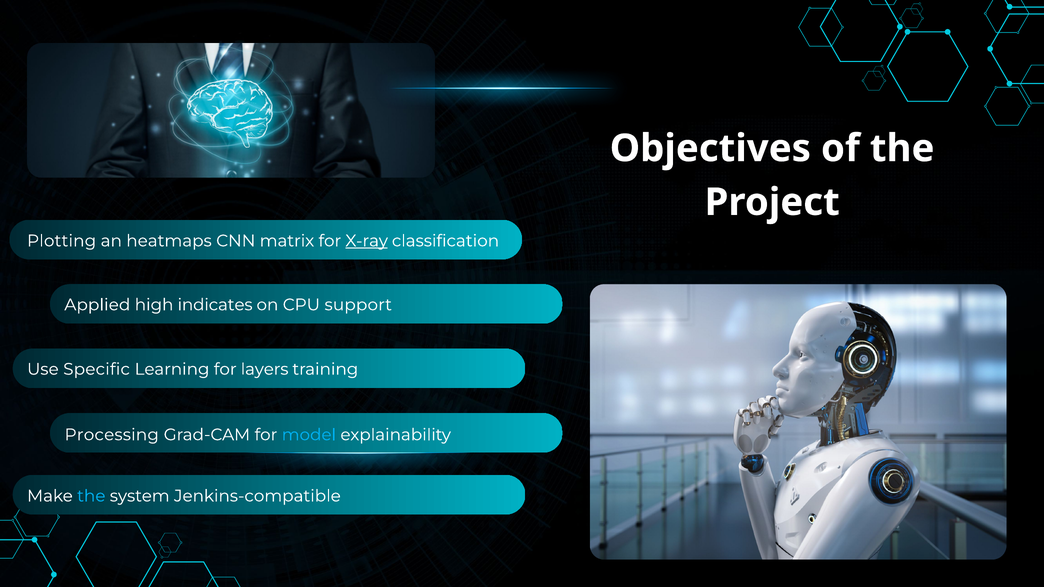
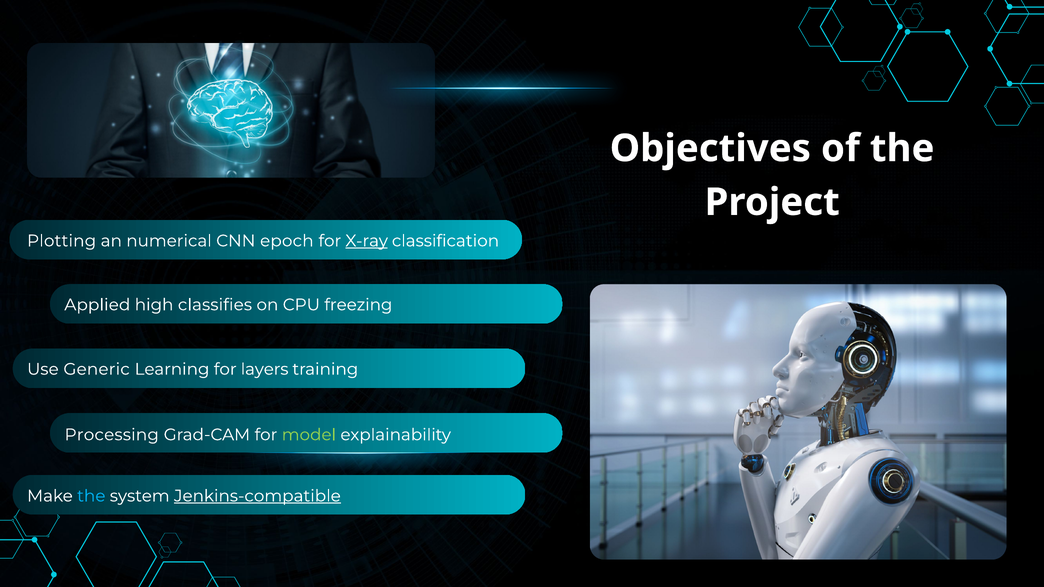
heatmaps: heatmaps -> numerical (169, 241)
matrix: matrix -> epoch (287, 241)
indicates: indicates -> classifies (215, 305)
support: support -> freezing (358, 305)
Specific: Specific -> Generic (97, 369)
model colour: light blue -> light green (309, 435)
Jenkins-compatible underline: none -> present (257, 496)
